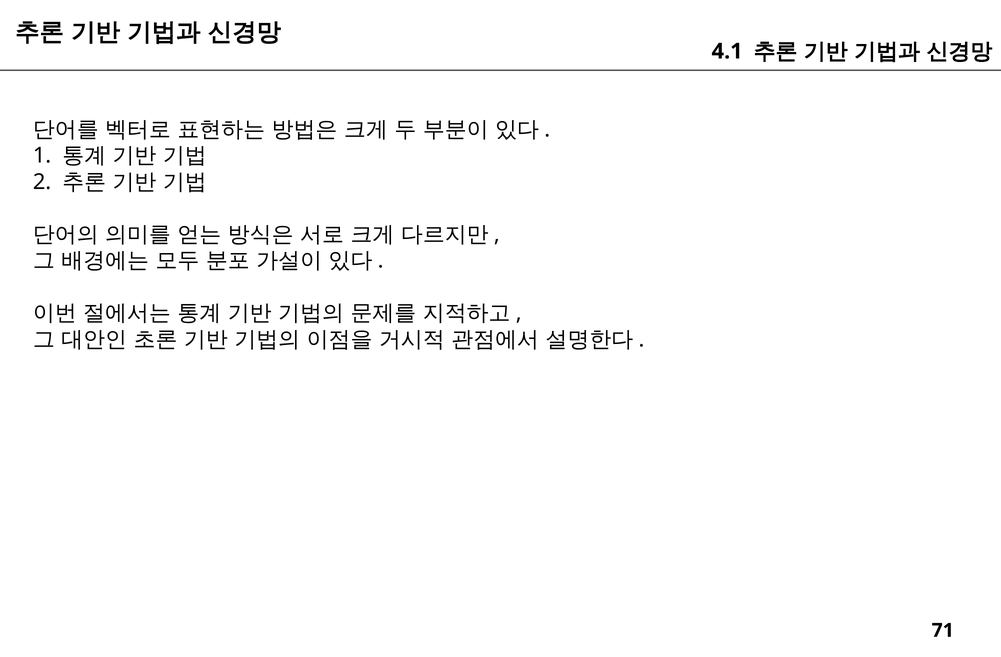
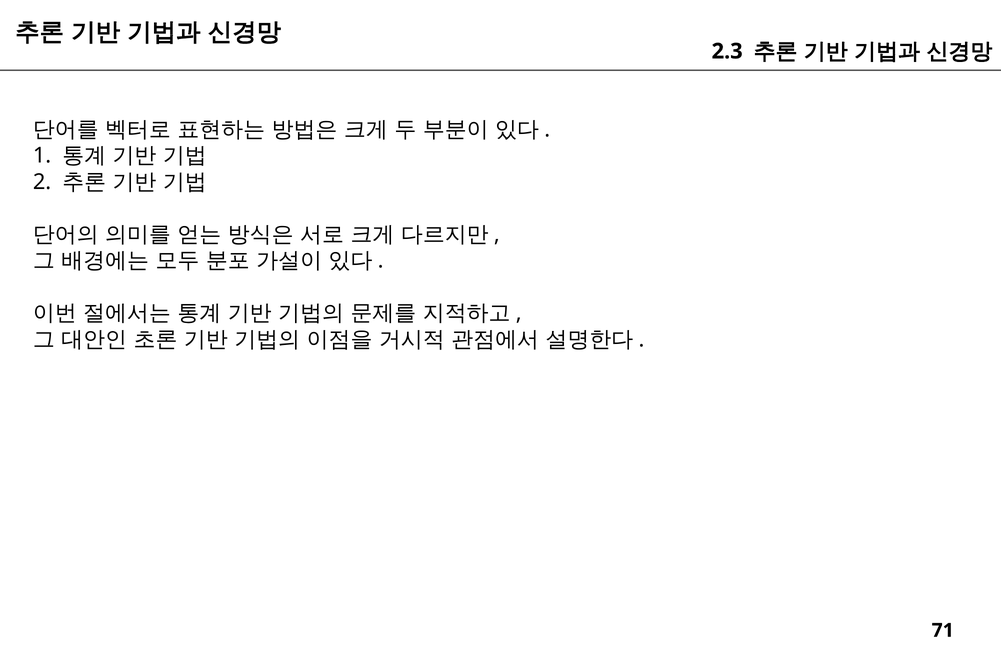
4.1: 4.1 -> 2.3 (727, 51)
